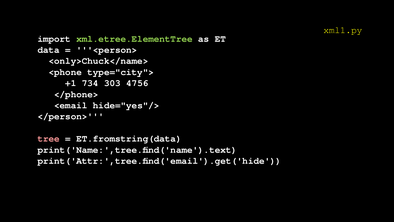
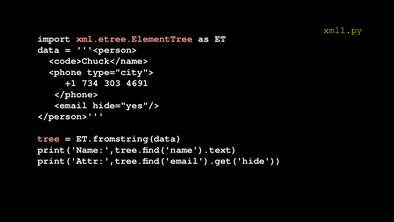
xml.etree.ElementTree colour: light green -> pink (134, 39)
<only>Chuck</name>: <only>Chuck</name> -> <code>Chuck</name> (98, 61)
4756: 4756 -> 4691 (137, 83)
